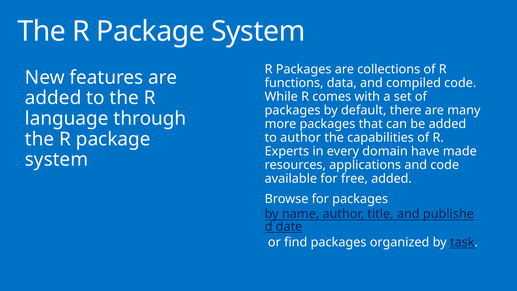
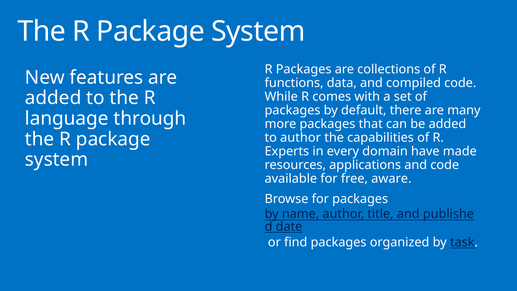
free added: added -> aware (391, 179)
